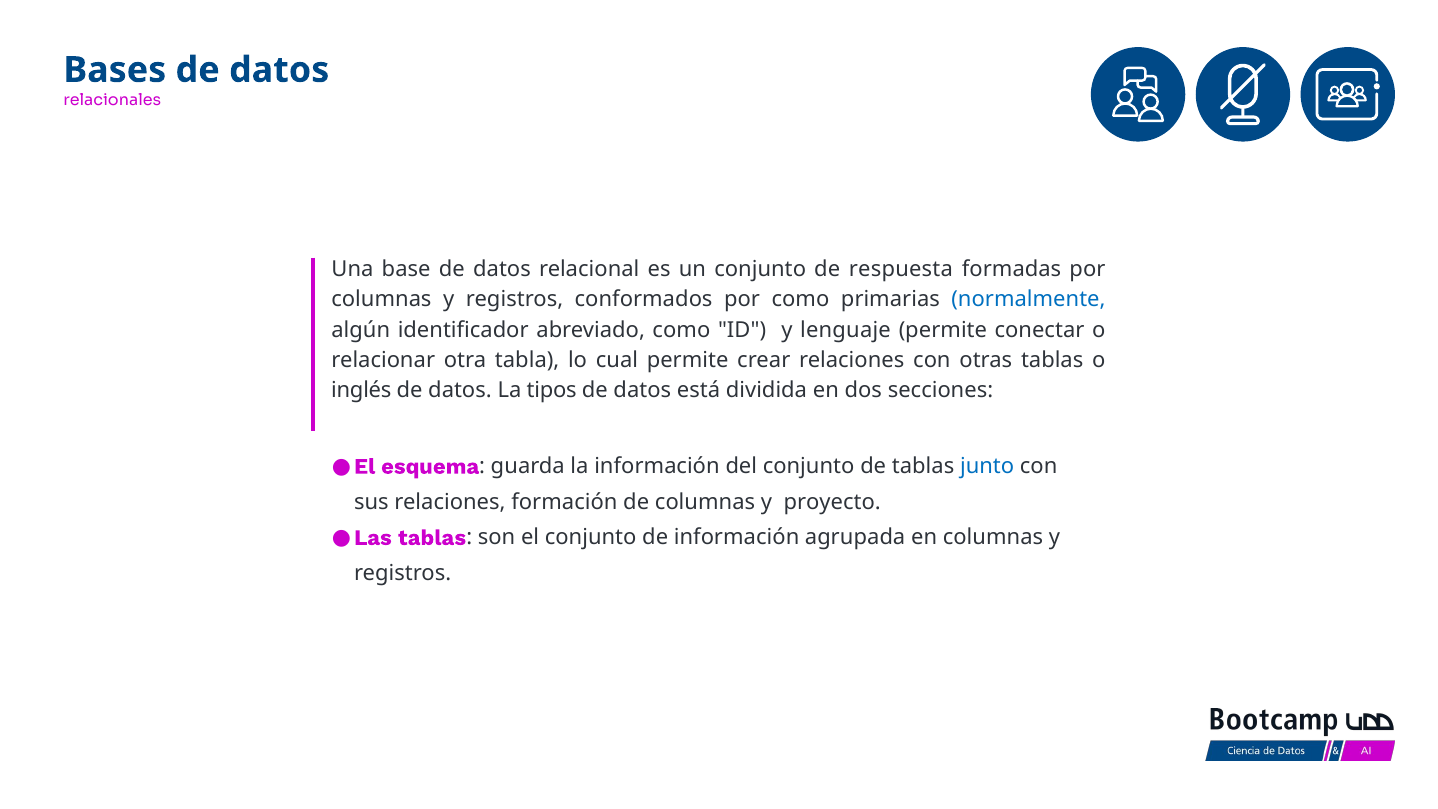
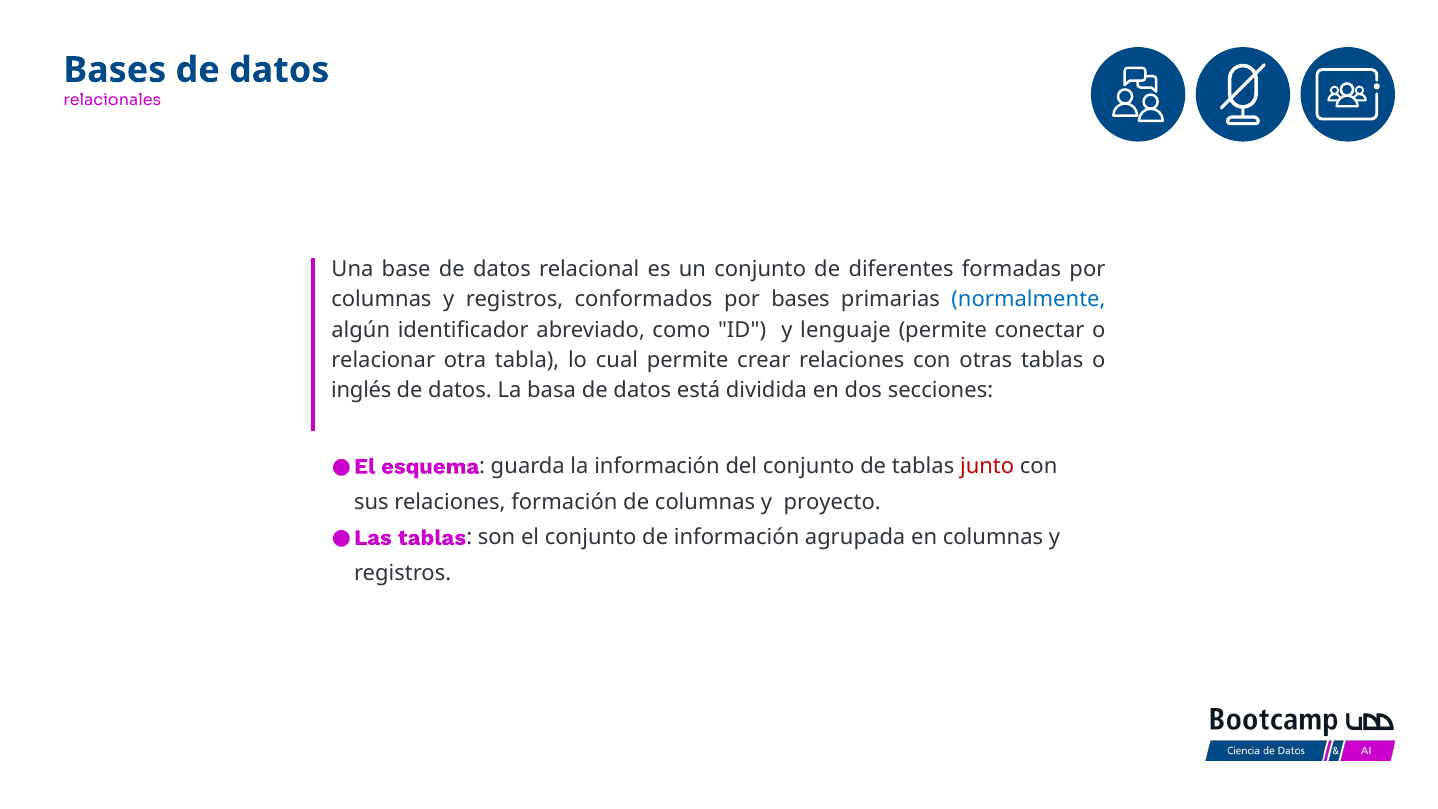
respuesta: respuesta -> diferentes (901, 269)
por como: como -> bases (801, 300)
tipos: tipos -> basa (552, 391)
junto colour: blue -> red (987, 466)
